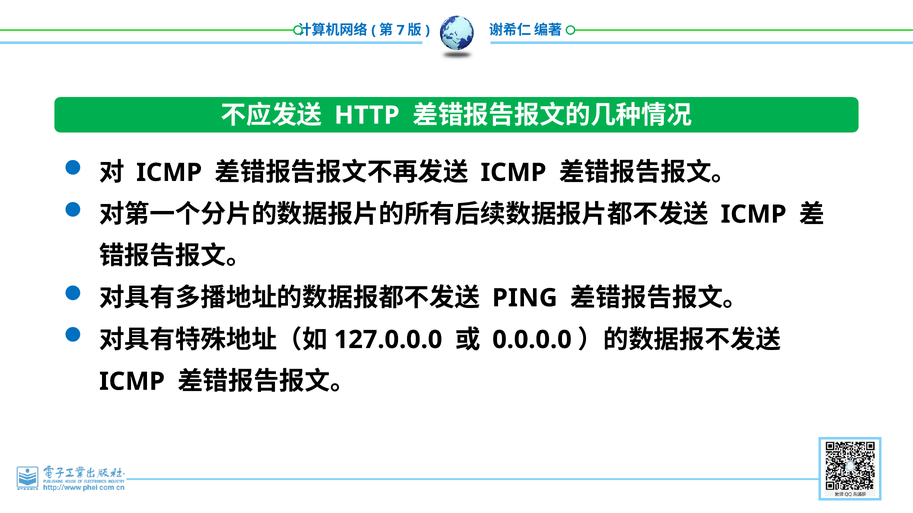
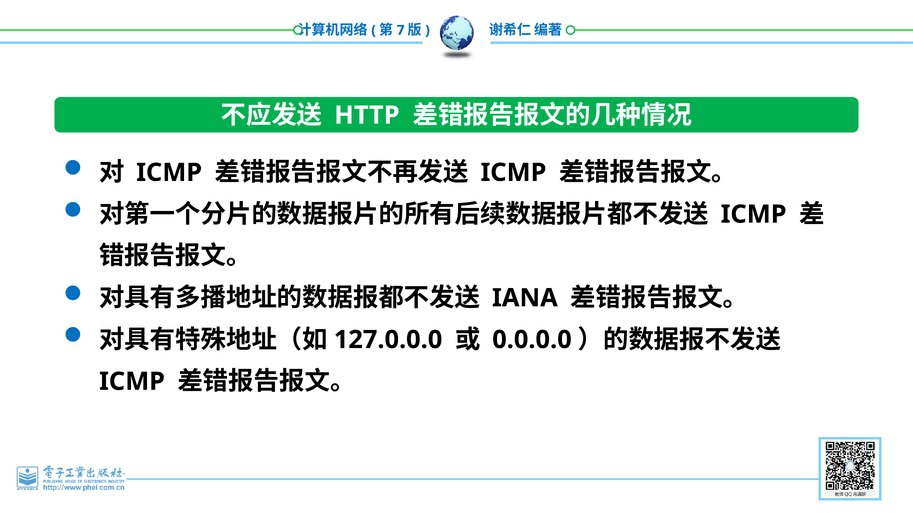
PING: PING -> IANA (525, 298)
